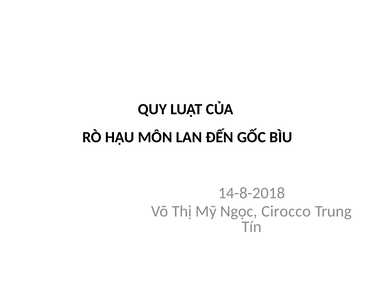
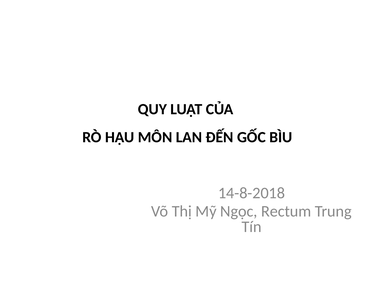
Cirocco: Cirocco -> Rectum (286, 211)
